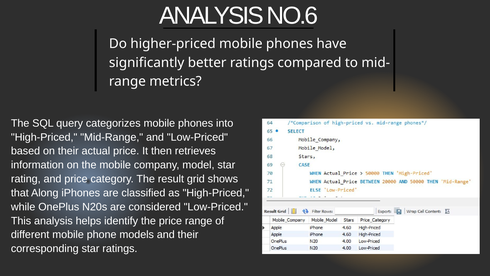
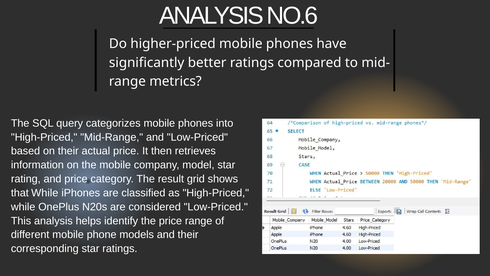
that Along: Along -> While (45, 193)
